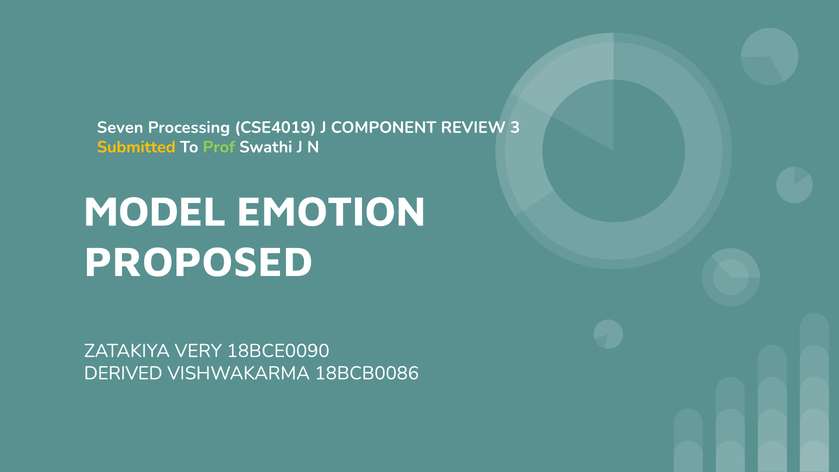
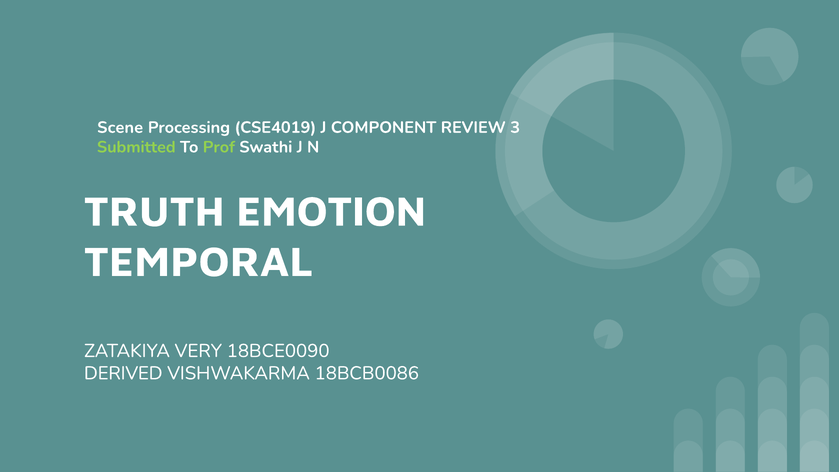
Seven: Seven -> Scene (120, 127)
Submitted colour: yellow -> light green (136, 147)
MODEL: MODEL -> TRUTH (154, 212)
PROPOSED: PROPOSED -> TEMPORAL (198, 262)
